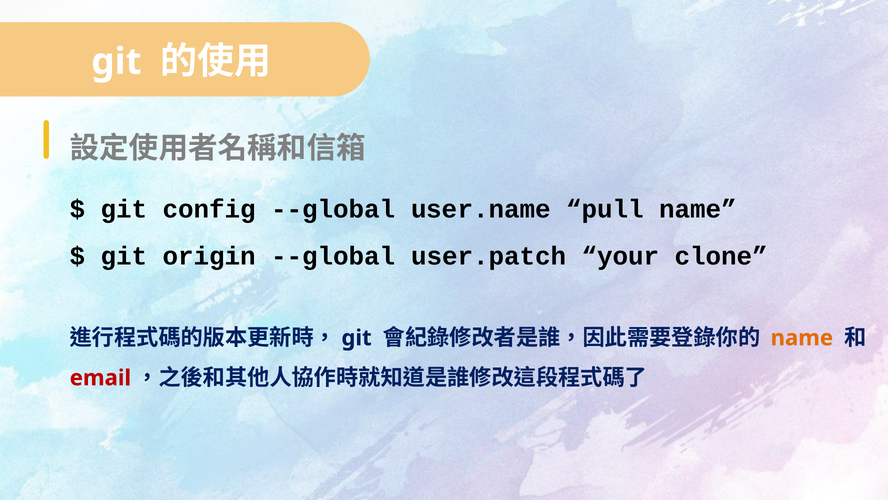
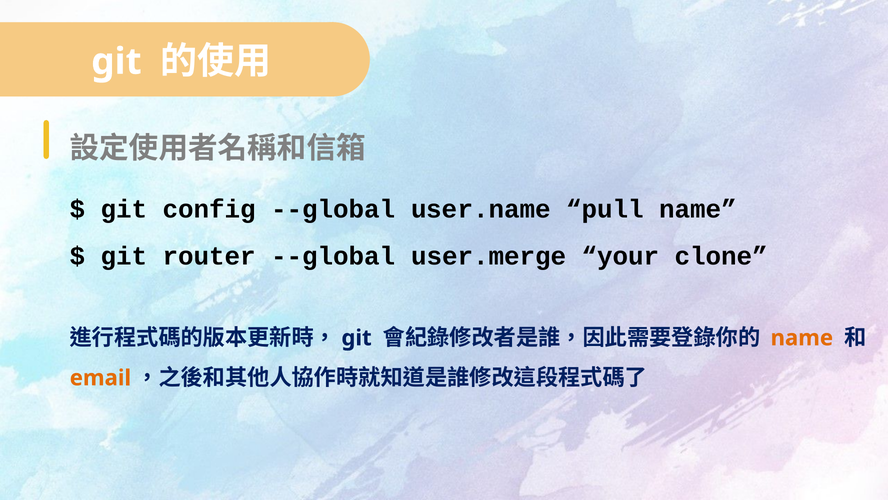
origin: origin -> router (209, 256)
user.patch: user.patch -> user.merge (489, 256)
email colour: red -> orange (100, 378)
